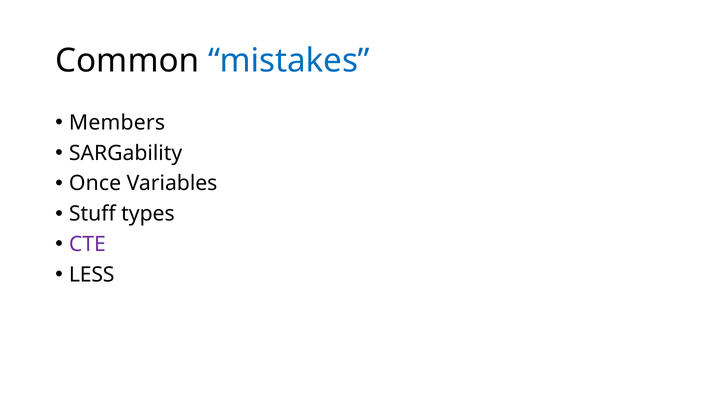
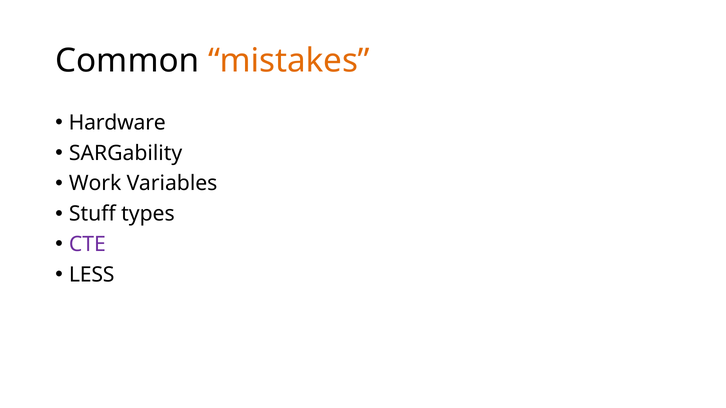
mistakes colour: blue -> orange (289, 61)
Members: Members -> Hardware (117, 123)
Once: Once -> Work (95, 184)
